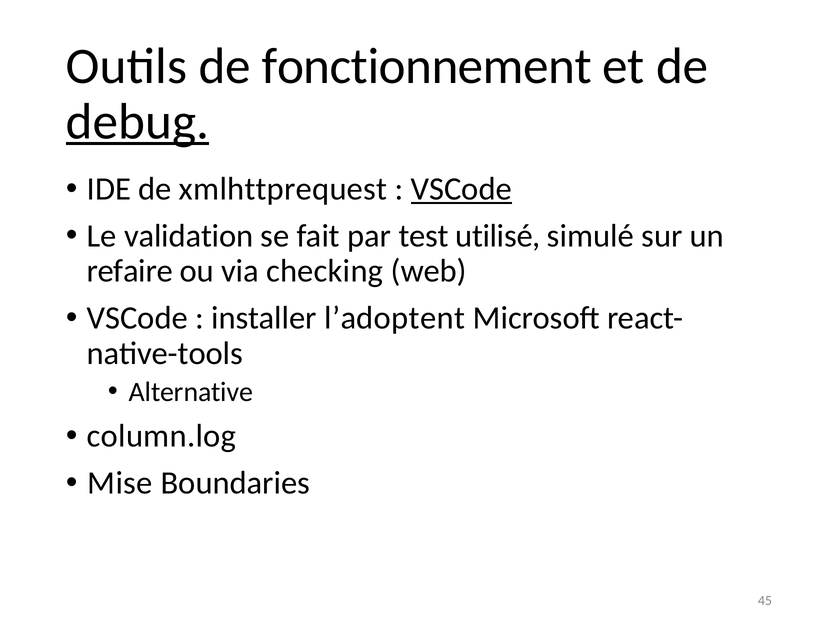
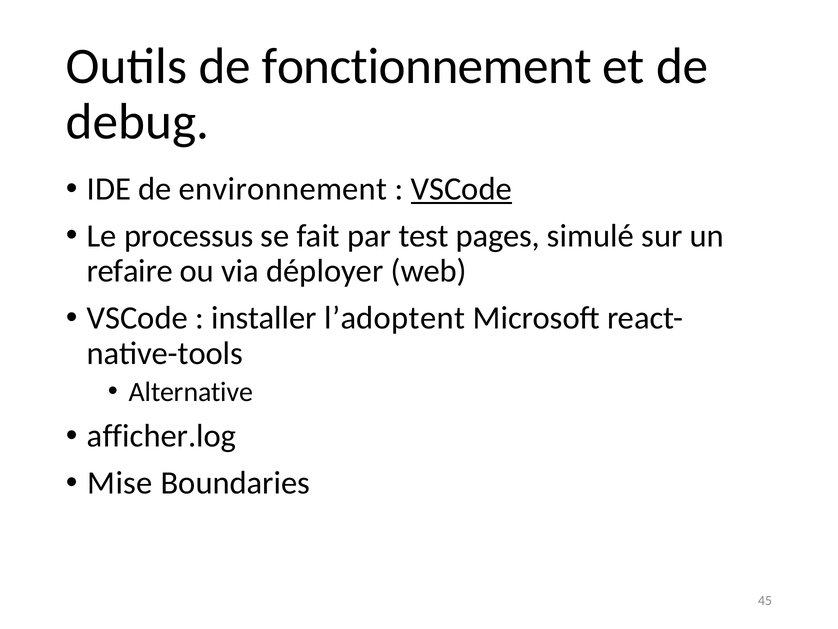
debug underline: present -> none (137, 122)
xmlhttprequest: xmlhttprequest -> environnement (283, 189)
validation: validation -> processus (189, 236)
utilisé: utilisé -> pages (498, 236)
checking: checking -> déployer (325, 271)
column.log: column.log -> afficher.log (162, 436)
